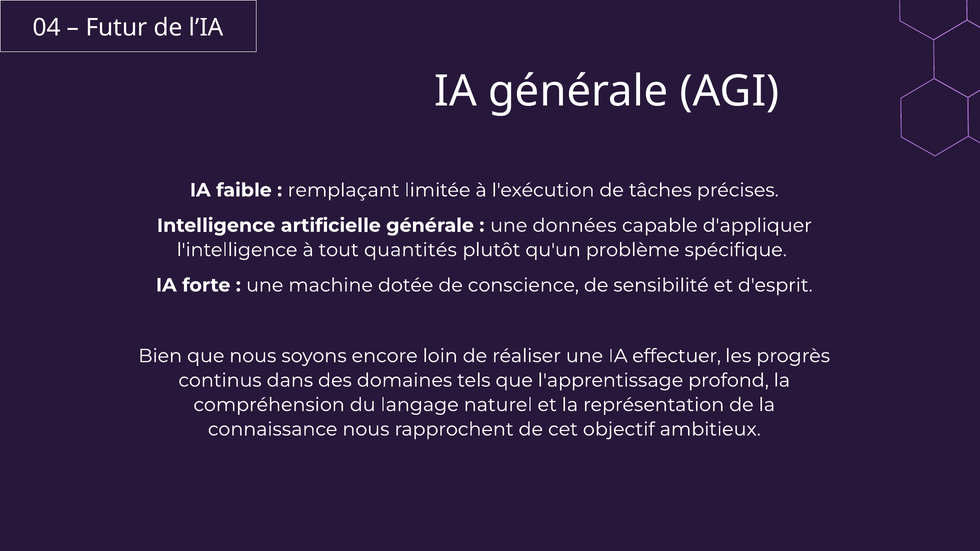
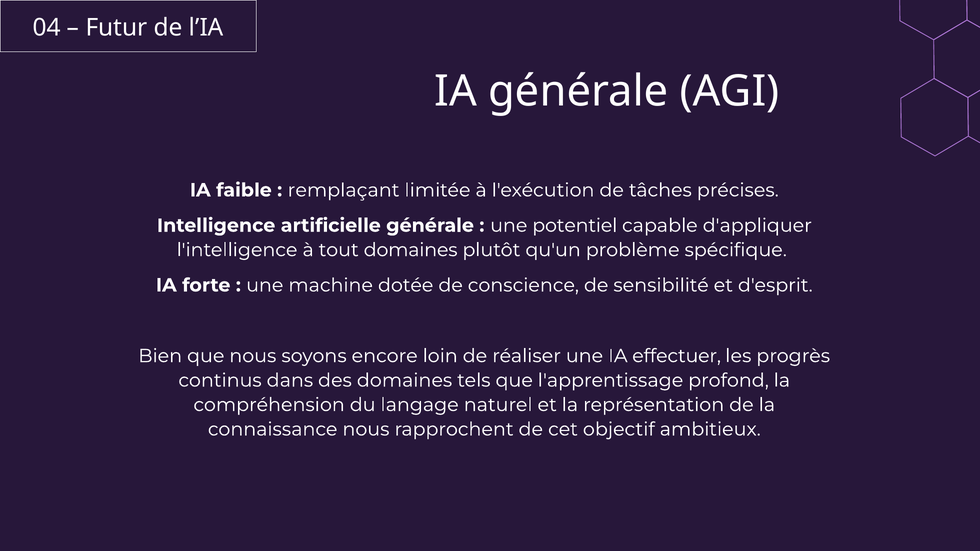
données: données -> potentiel (575, 226)
tout quantités: quantités -> domaines (411, 250)
